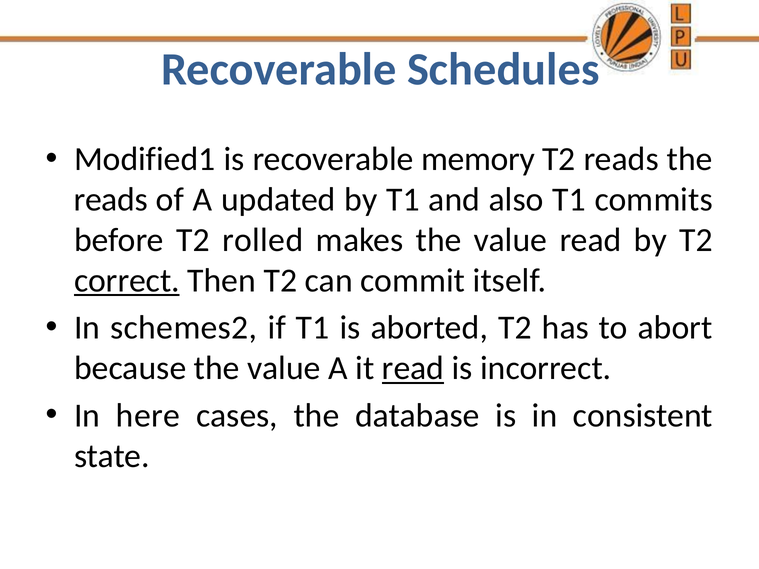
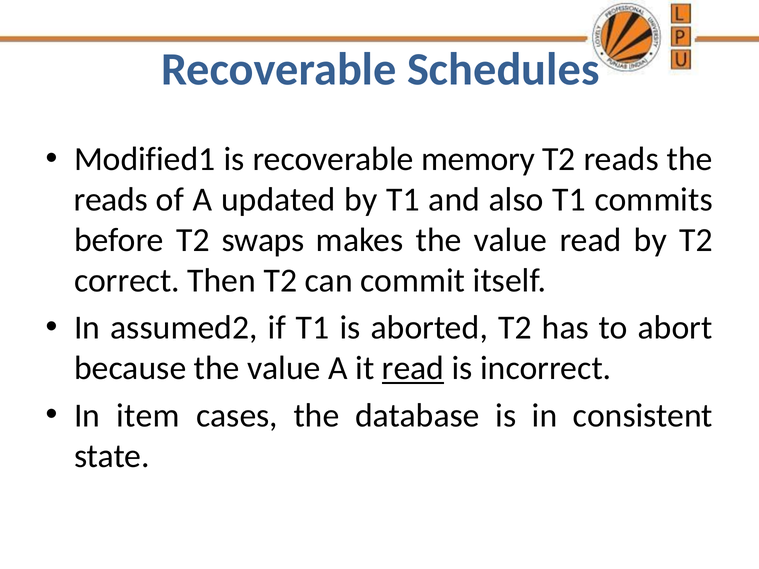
rolled: rolled -> swaps (263, 240)
correct underline: present -> none (127, 281)
schemes2: schemes2 -> assumed2 (184, 328)
here: here -> item (148, 416)
